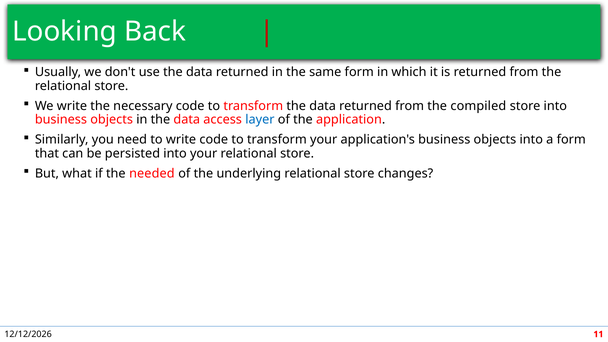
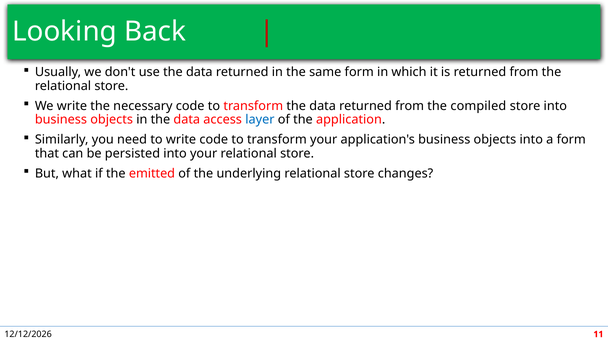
needed: needed -> emitted (152, 173)
